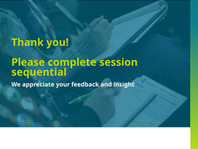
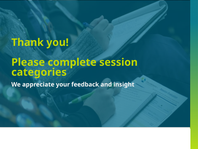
sequential: sequential -> categories (39, 72)
